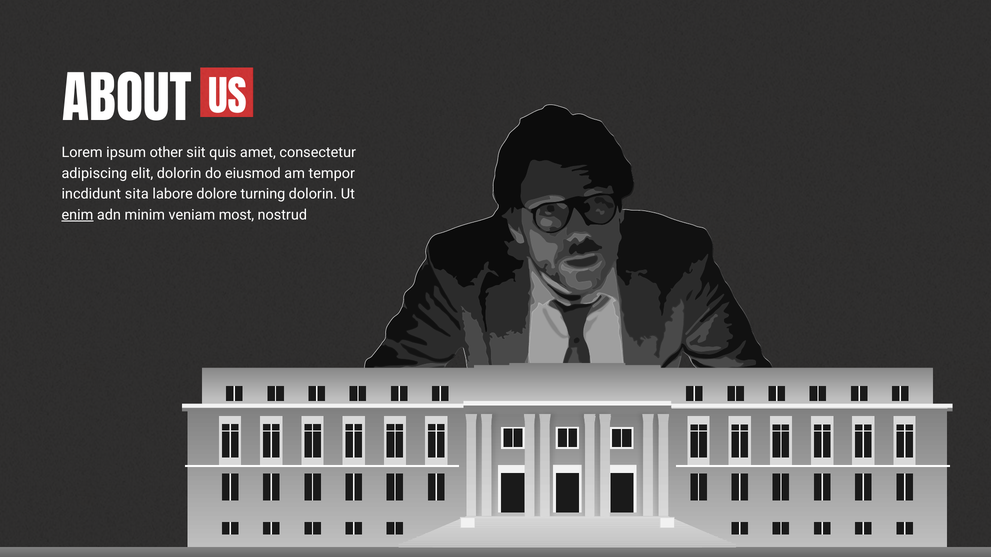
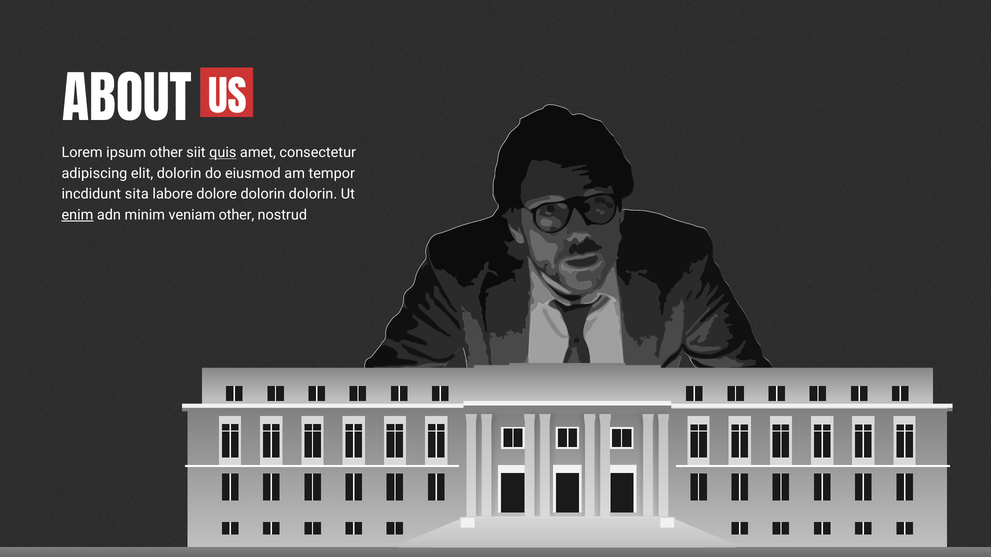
quis underline: none -> present (223, 153)
dolore turning: turning -> dolorin (263, 194)
veniam most: most -> other (237, 215)
